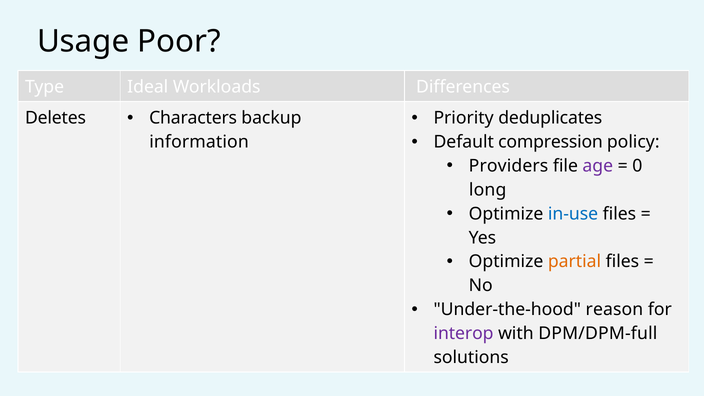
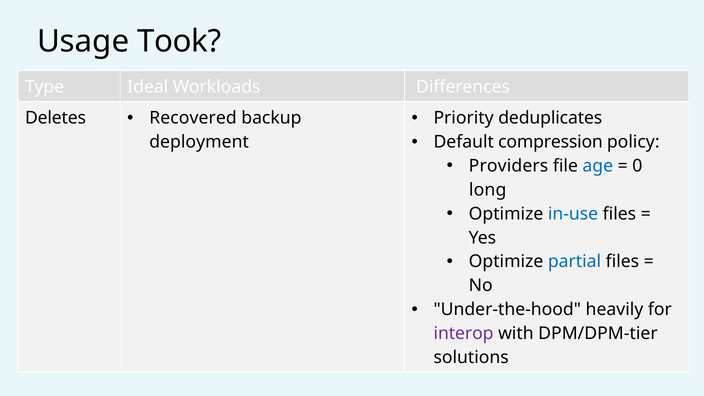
Poor: Poor -> Took (179, 41)
Characters: Characters -> Recovered (193, 118)
information: information -> deployment (199, 142)
age colour: purple -> blue (598, 166)
partial colour: orange -> blue (575, 262)
reason: reason -> heavily (614, 310)
DPM/DPM-full: DPM/DPM-full -> DPM/DPM-tier (598, 333)
